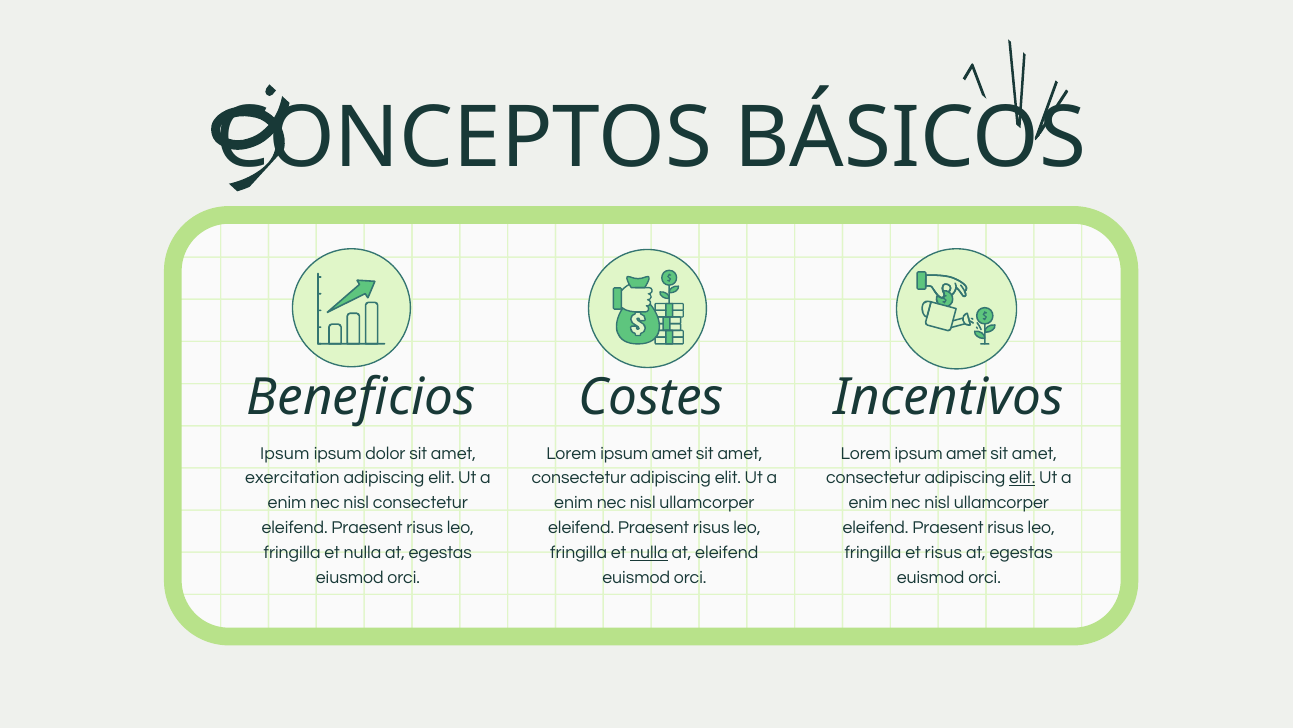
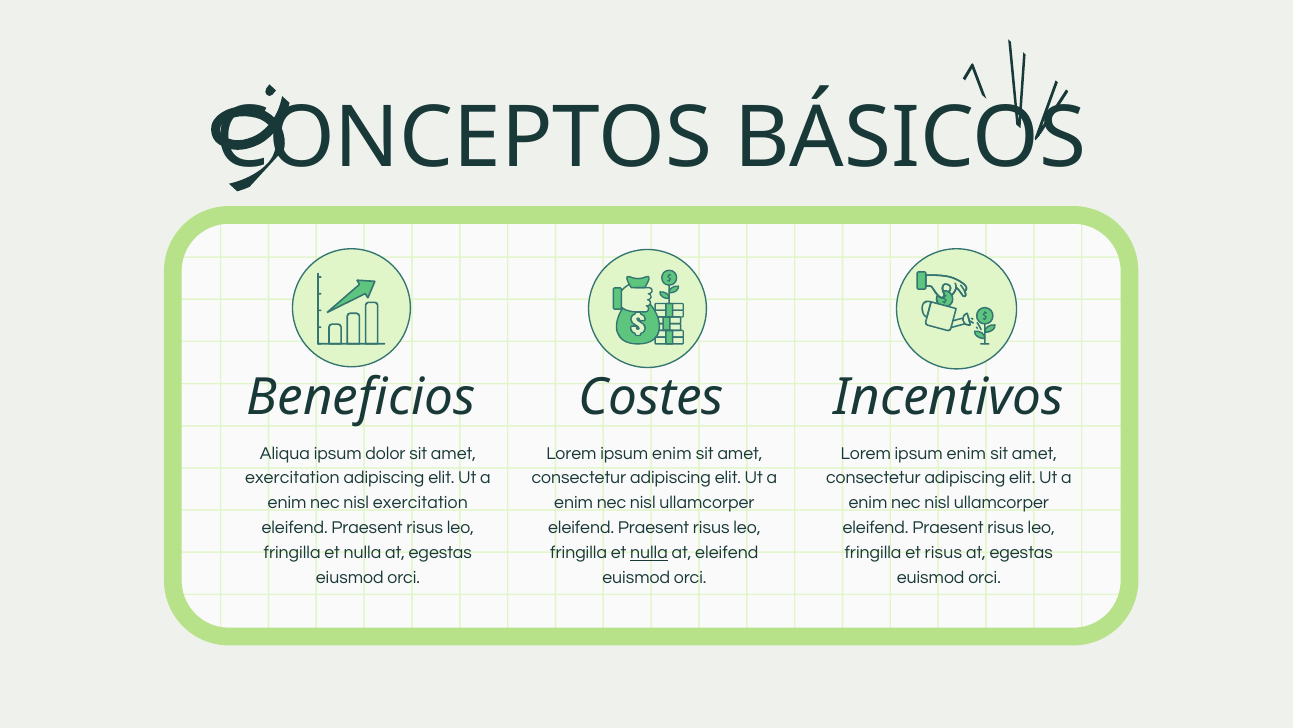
Ipsum: Ipsum -> Aliqua (285, 453)
amet: amet -> enim (672, 453)
amet: amet -> enim (966, 453)
elit underline: present -> none (1022, 478)
nisl consectetur: consectetur -> exercitation (420, 502)
